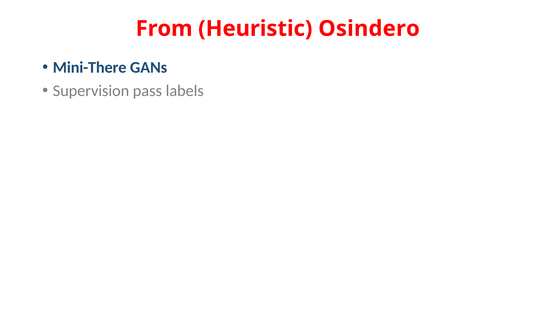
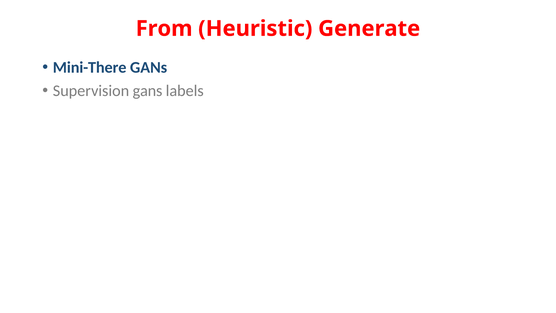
Osindero: Osindero -> Generate (369, 29)
Supervision pass: pass -> gans (148, 91)
